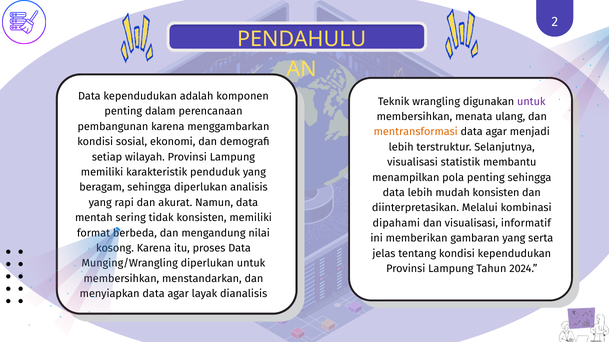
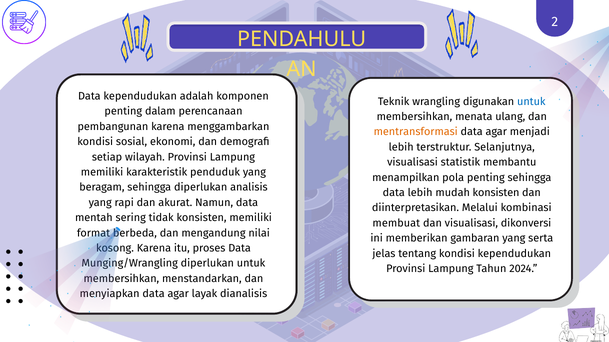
untuk colour: purple -> blue (531, 102)
dipahami: dipahami -> membuat (396, 223)
informatif: informatif -> dikonversi (526, 223)
